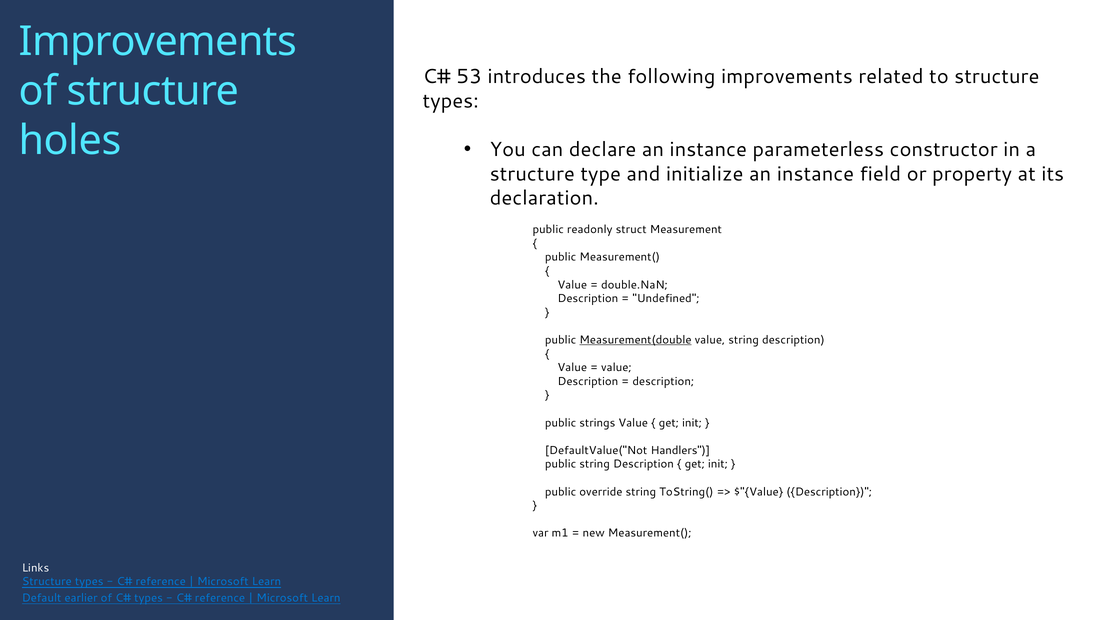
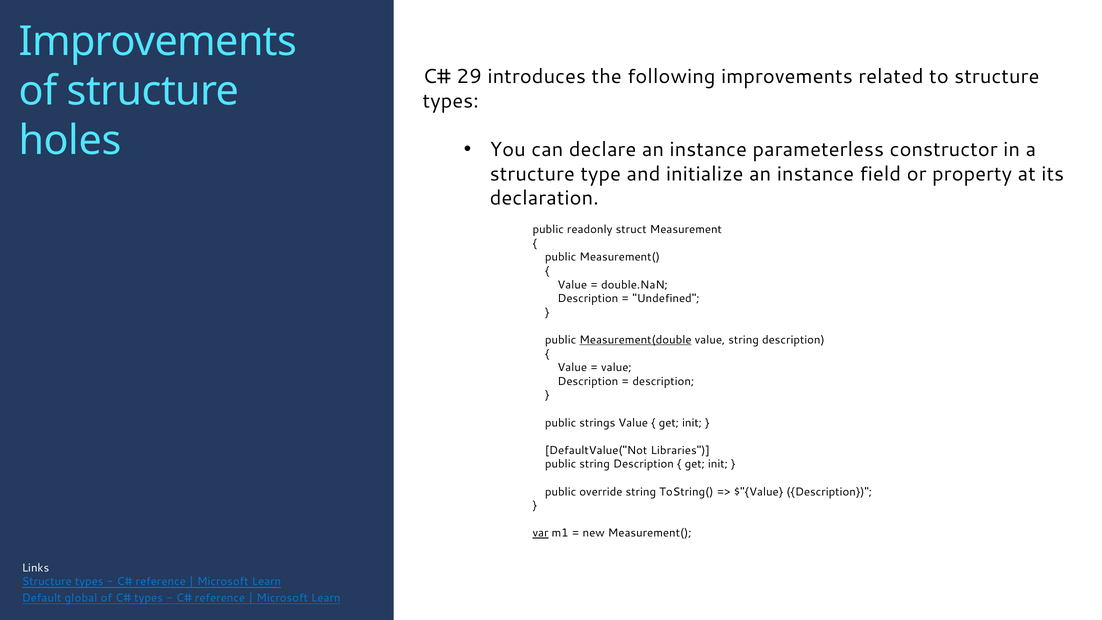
53: 53 -> 29 (469, 77)
Handlers: Handlers -> Libraries (680, 450)
var underline: none -> present (541, 533)
earlier: earlier -> global (81, 598)
